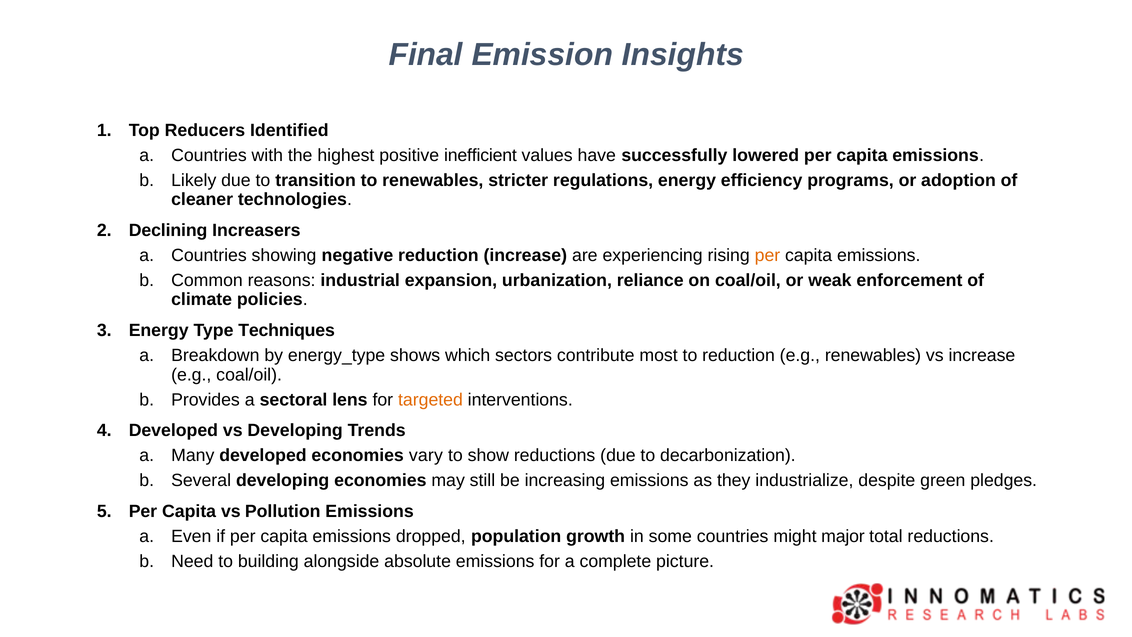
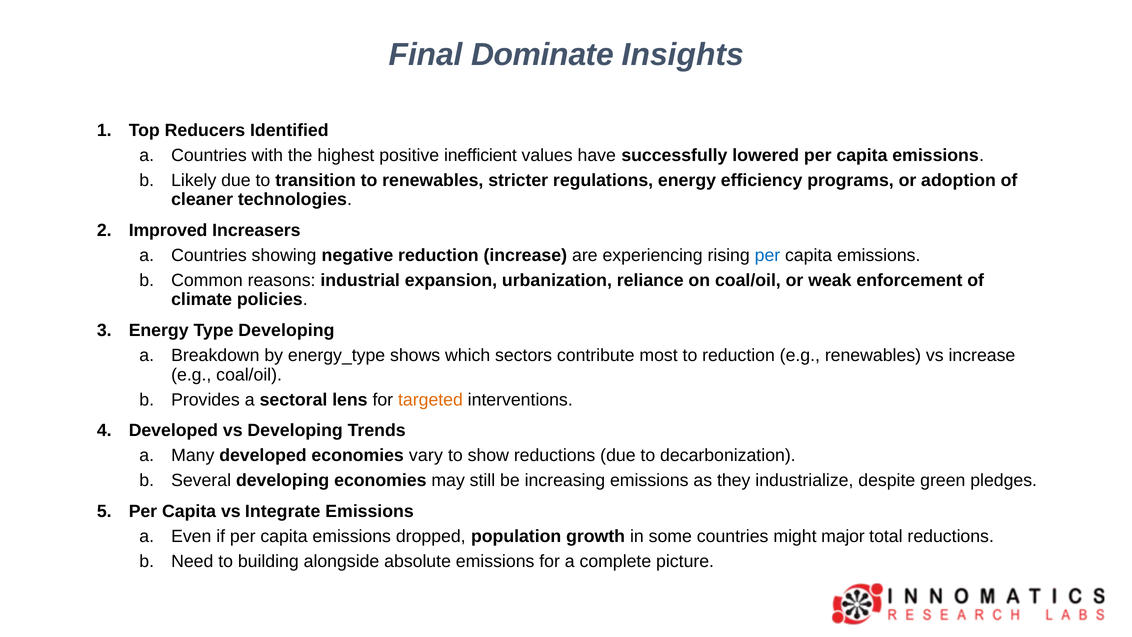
Emission: Emission -> Dominate (543, 54)
Declining: Declining -> Improved (168, 230)
per colour: orange -> blue (767, 255)
Type Techniques: Techniques -> Developing (286, 330)
Pollution: Pollution -> Integrate (283, 511)
